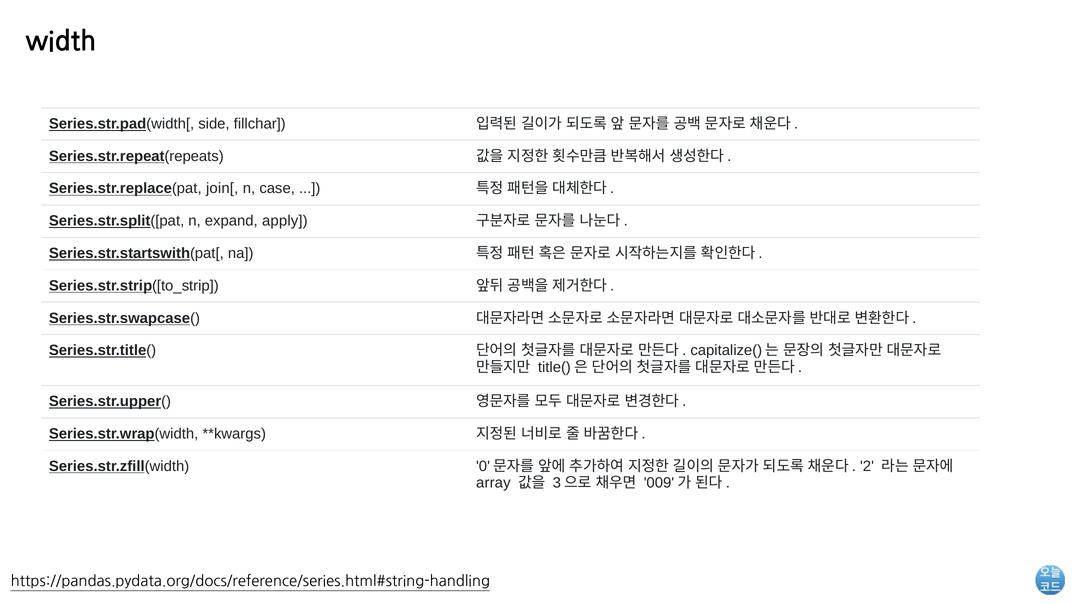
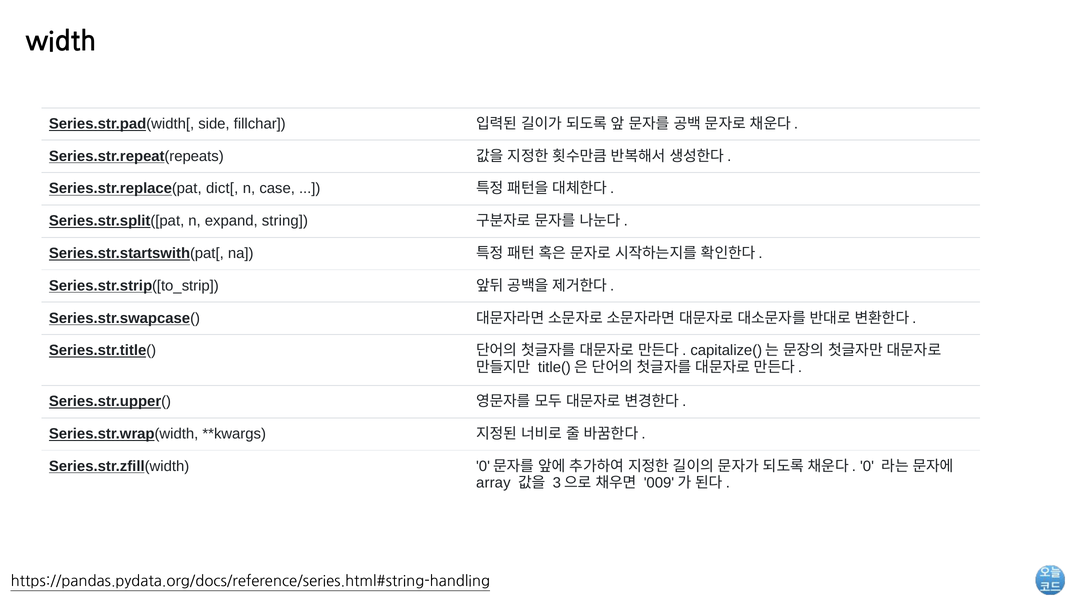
join[: join[ -> dict[ (222, 189)
apply: apply -> string (285, 221)
2: 2 -> 0 (867, 466)
